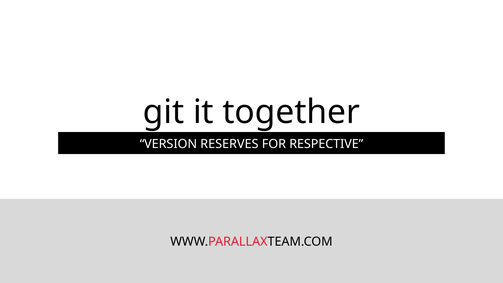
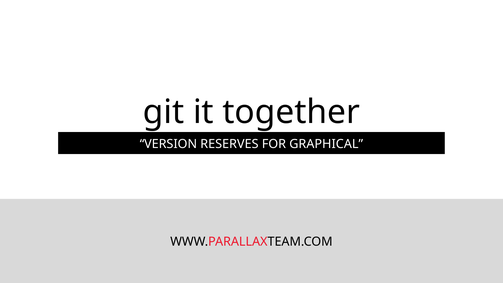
RESPECTIVE: RESPECTIVE -> GRAPHICAL (326, 144)
